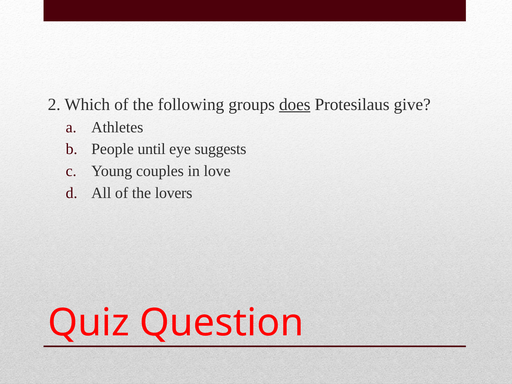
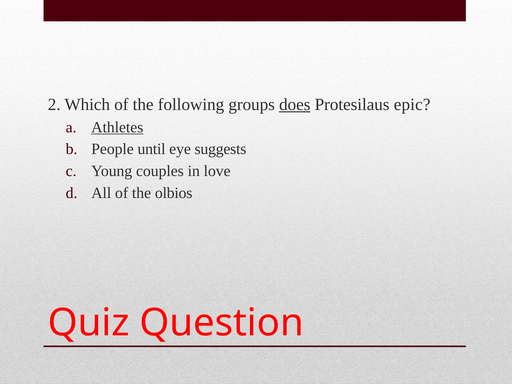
give: give -> epic (412, 105)
Athletes underline: none -> present (117, 127)
lovers: lovers -> olbios (174, 193)
